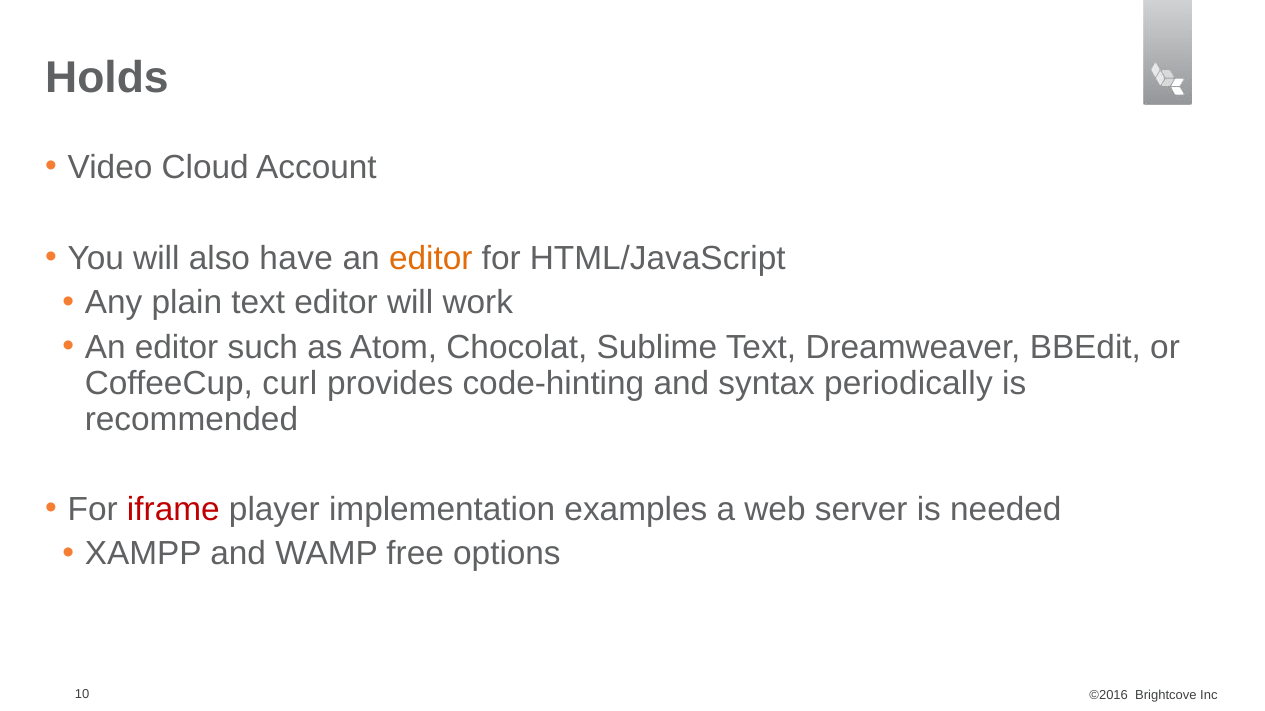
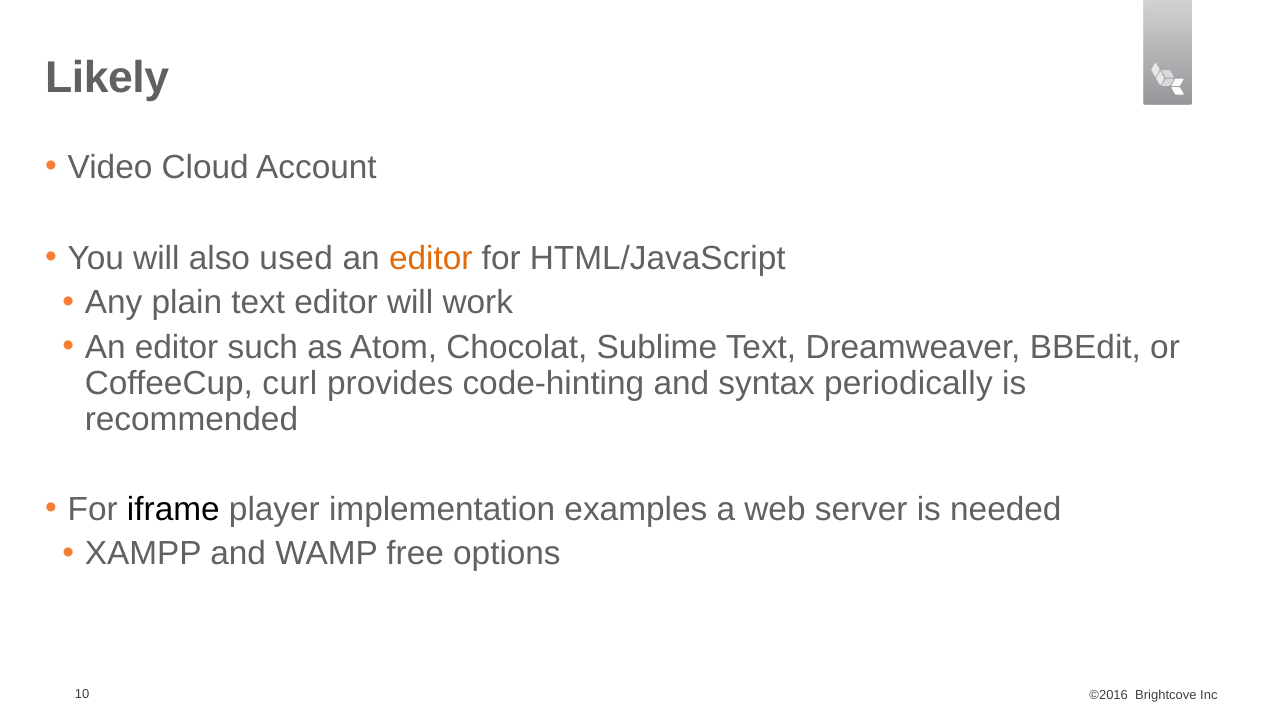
Holds: Holds -> Likely (107, 78)
have: have -> used (296, 259)
iframe colour: red -> black (173, 510)
